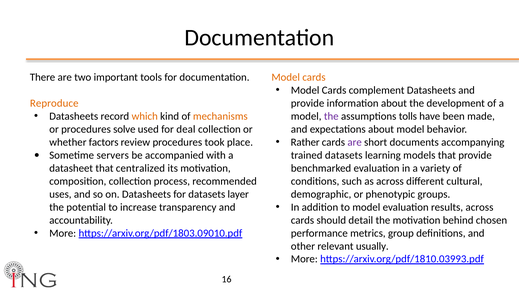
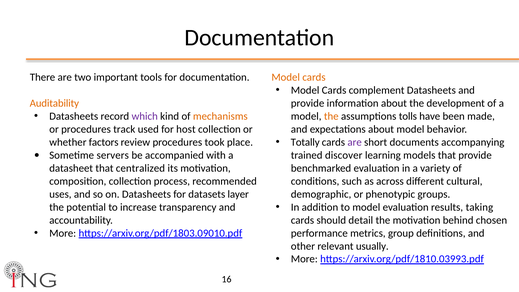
Reproduce: Reproduce -> Auditability (54, 103)
which colour: orange -> purple (145, 116)
the colour: purple -> orange (331, 116)
solve: solve -> track (124, 129)
deal: deal -> host (186, 129)
Rather: Rather -> Totally (305, 142)
trained datasets: datasets -> discover (344, 155)
results across: across -> taking (479, 207)
